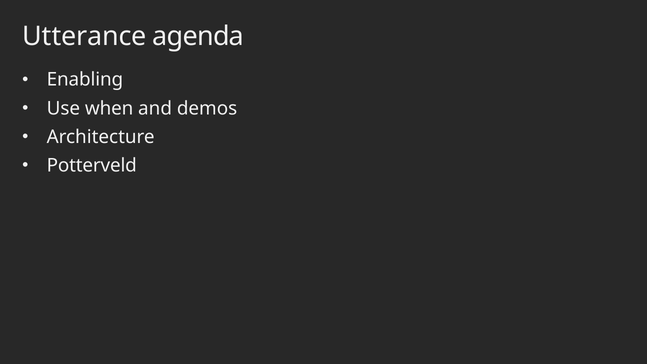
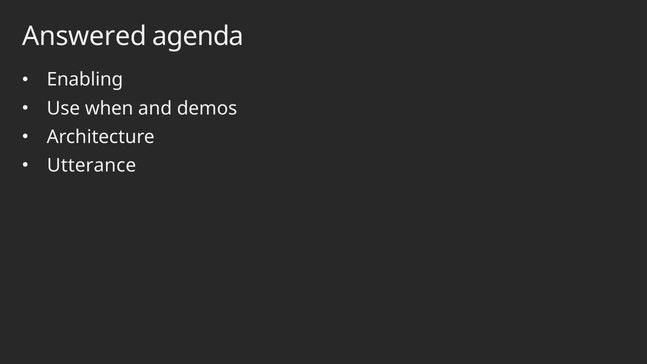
Utterance: Utterance -> Answered (85, 36)
Potterveld: Potterveld -> Utterance (92, 166)
